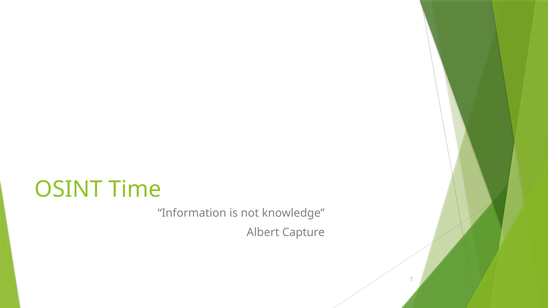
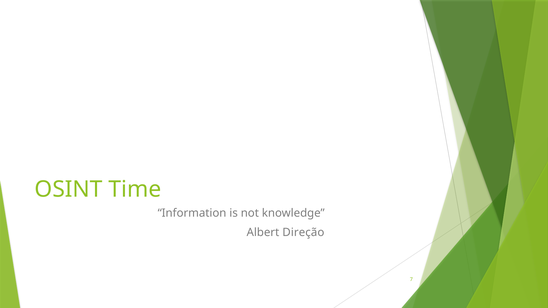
Capture: Capture -> Direção (303, 233)
